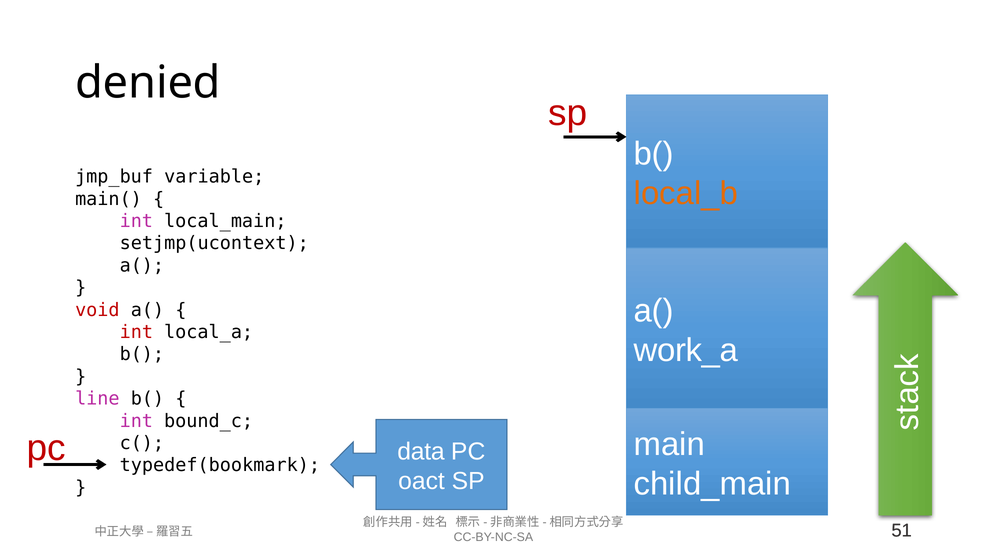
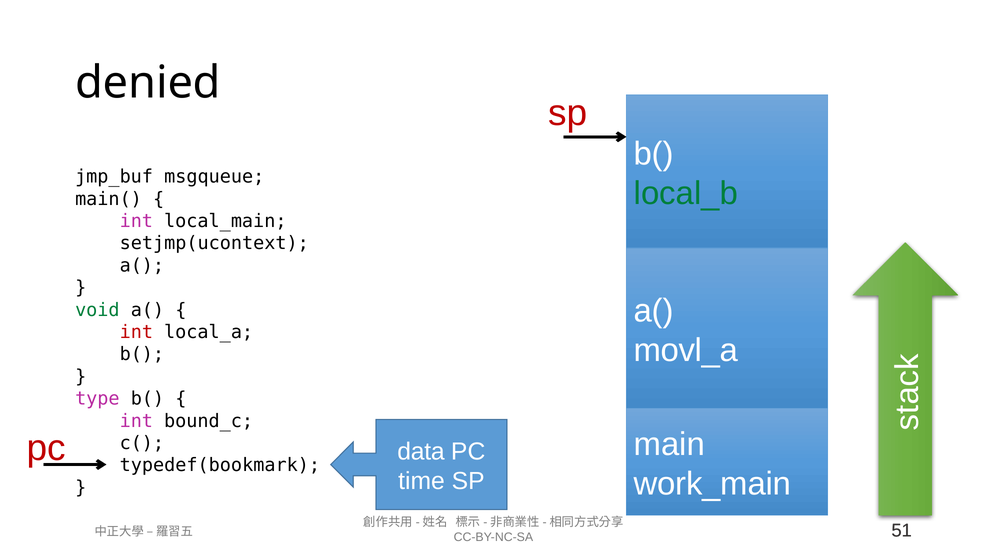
variable: variable -> msgqueue (214, 177)
local_b colour: orange -> green (686, 193)
void colour: red -> green (97, 310)
work_a: work_a -> movl_a (686, 350)
line: line -> type (97, 399)
child_main: child_main -> work_main (712, 484)
oact: oact -> time (422, 481)
